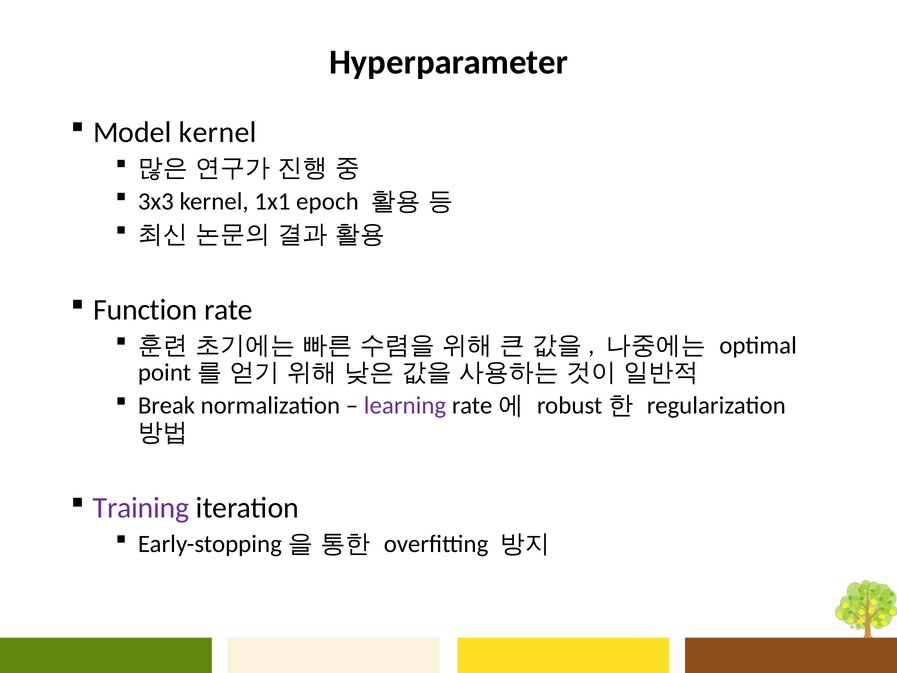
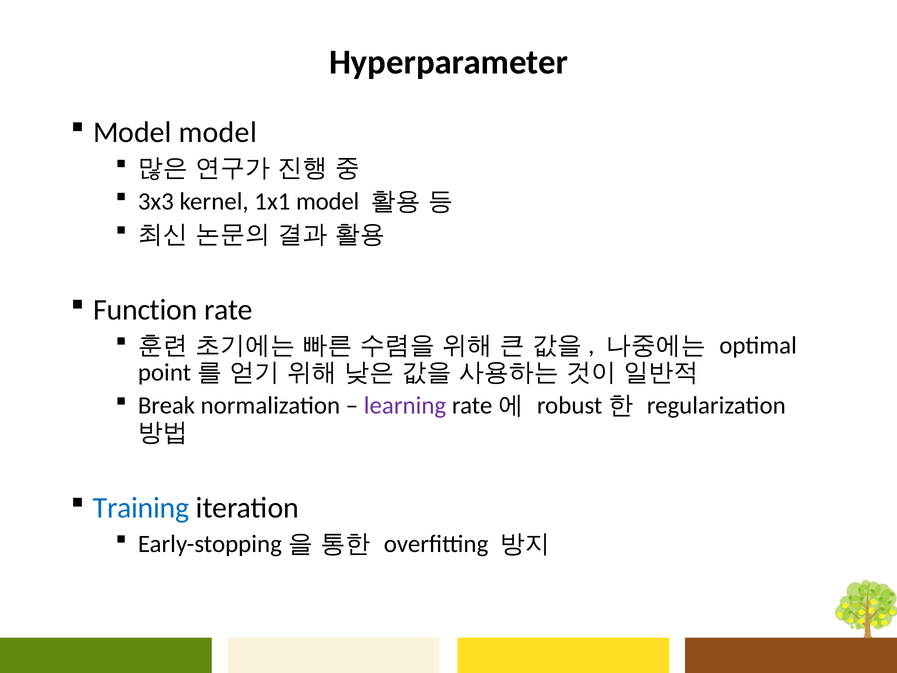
Model kernel: kernel -> model (218, 132)
1x1 epoch: epoch -> model (328, 201)
Training colour: purple -> blue (141, 508)
